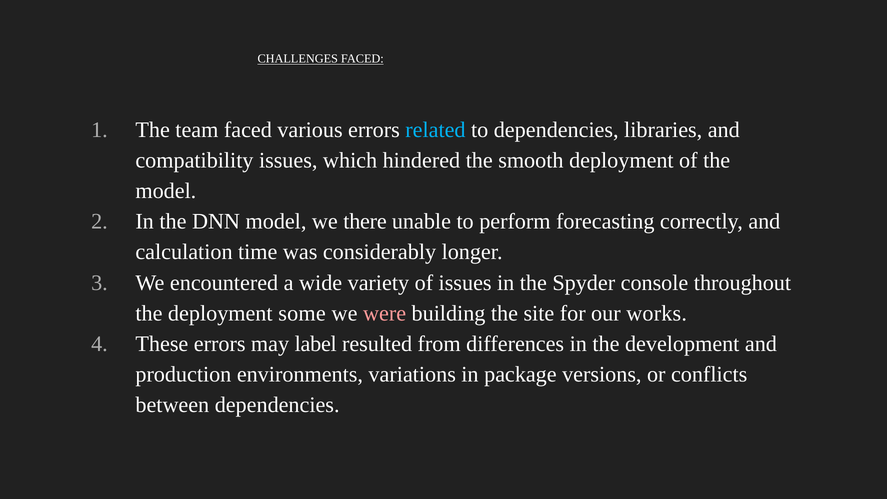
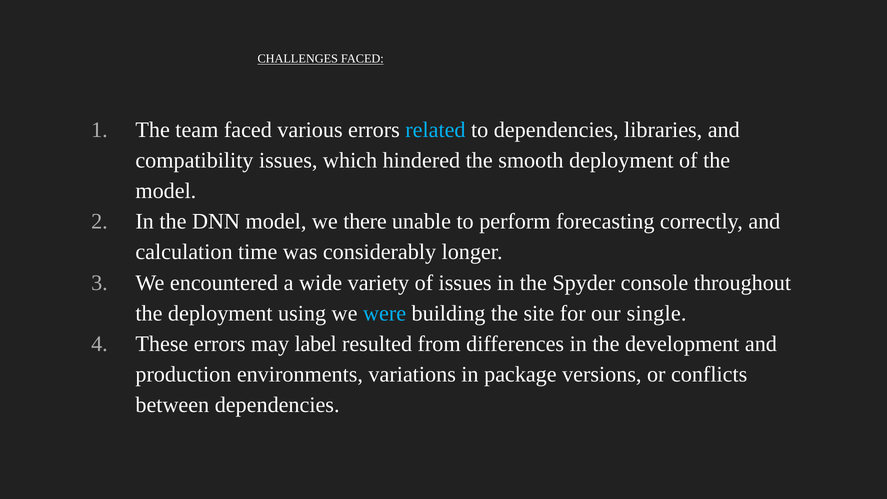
some: some -> using (302, 313)
were colour: pink -> light blue (385, 313)
works: works -> single (657, 313)
